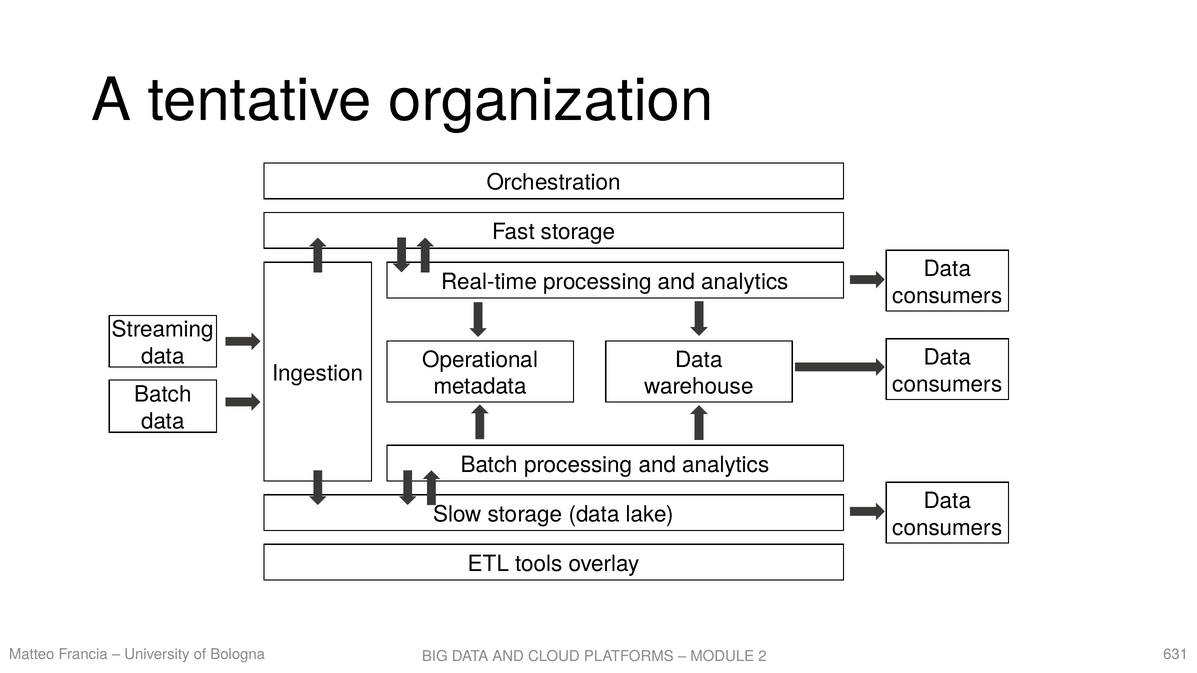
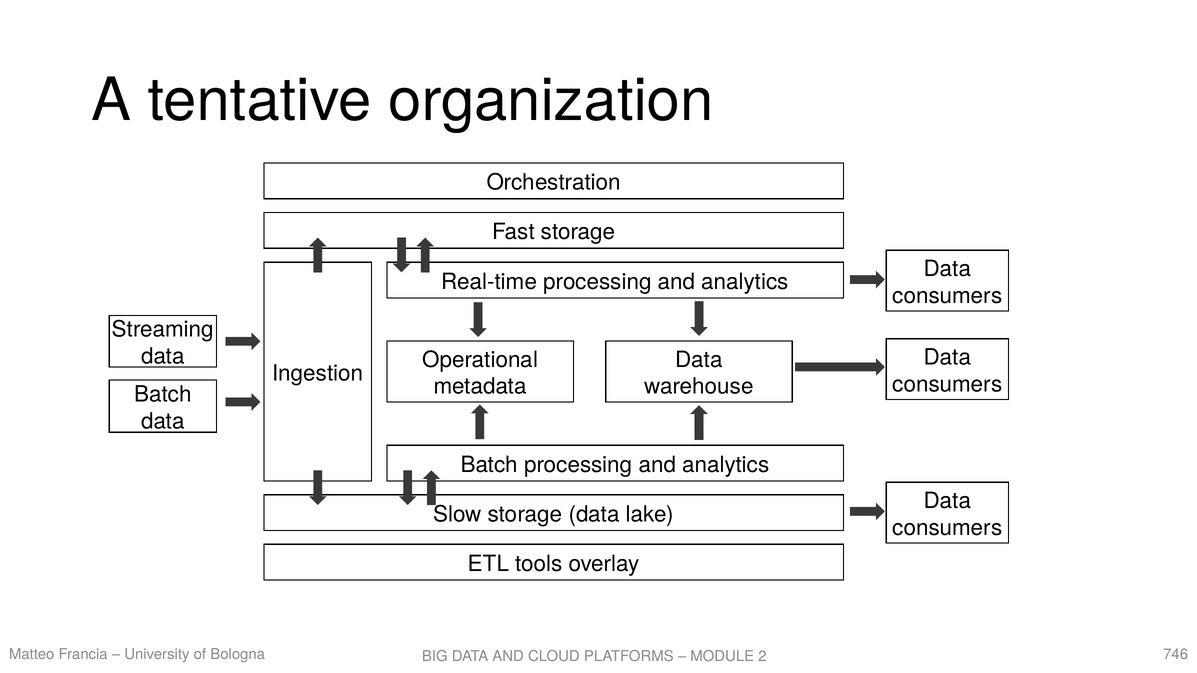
631: 631 -> 746 (1176, 655)
